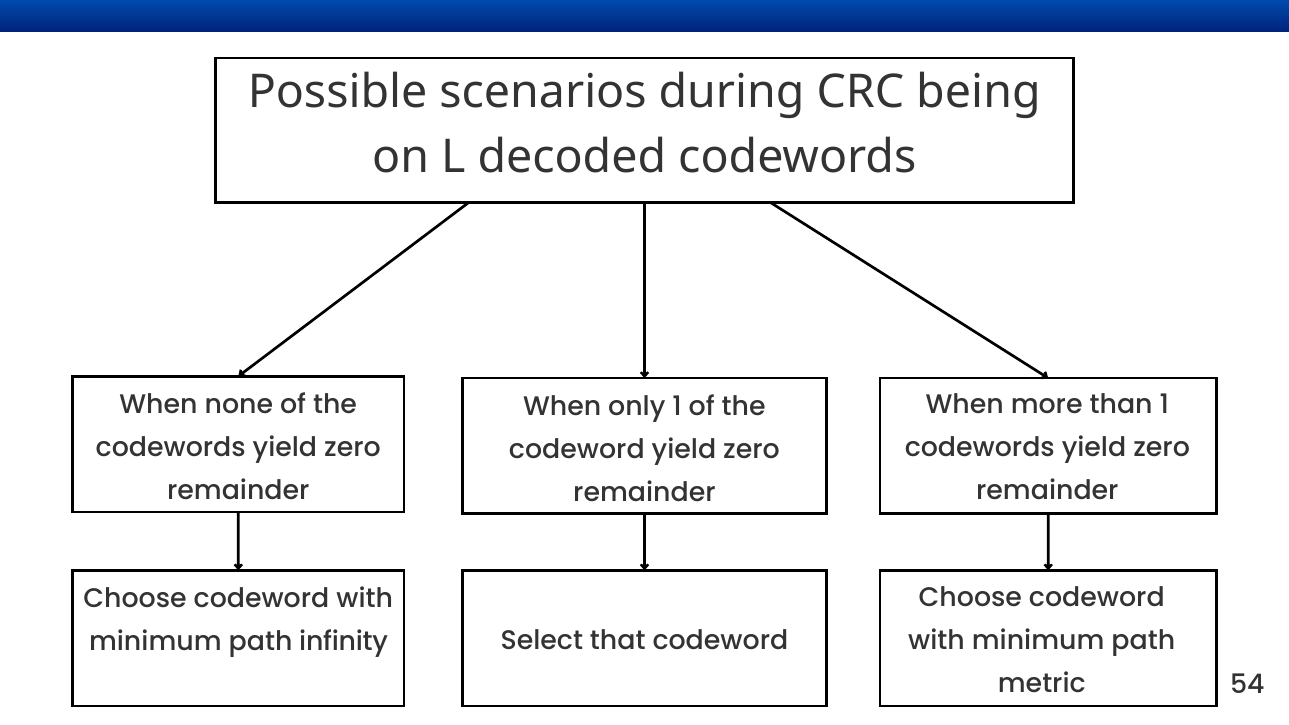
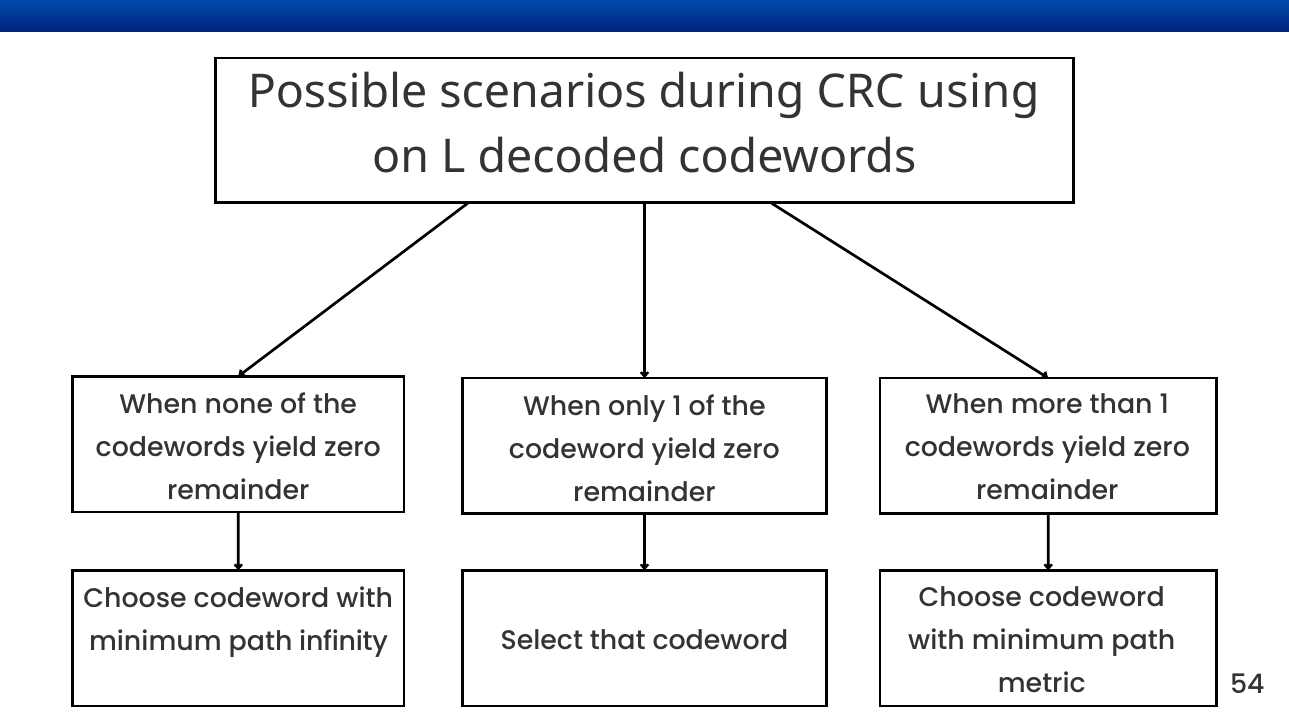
being: being -> using (978, 92)
